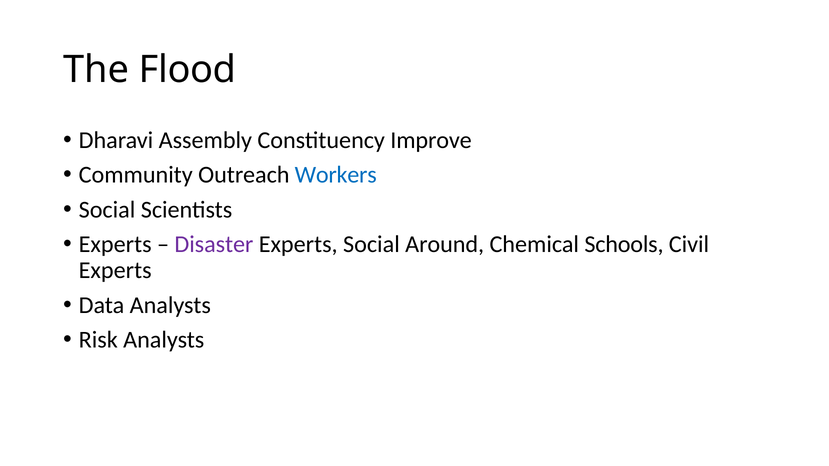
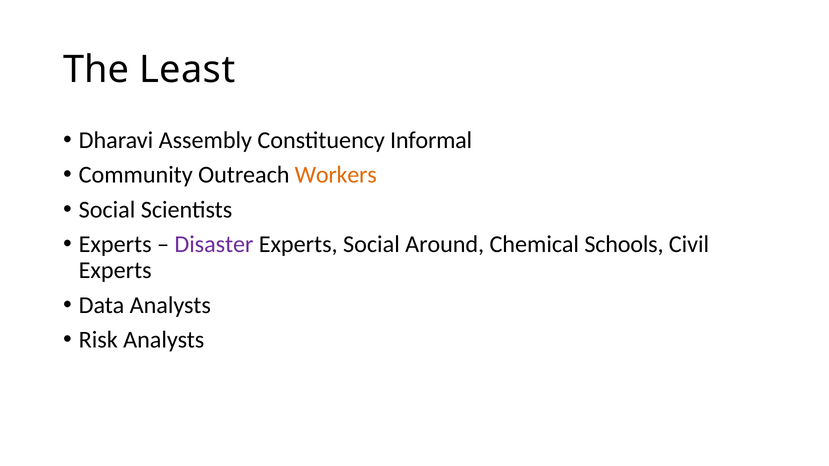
Flood: Flood -> Least (187, 70)
Improve: Improve -> Informal (431, 140)
Workers colour: blue -> orange (336, 175)
